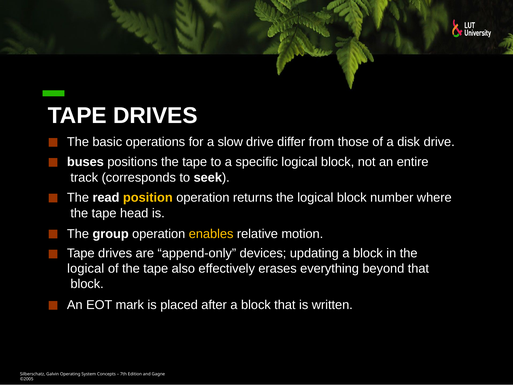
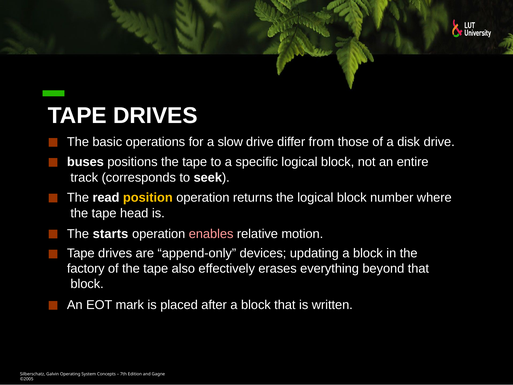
group: group -> starts (111, 234)
enables colour: yellow -> pink (211, 234)
logical: logical -> factory (86, 268)
